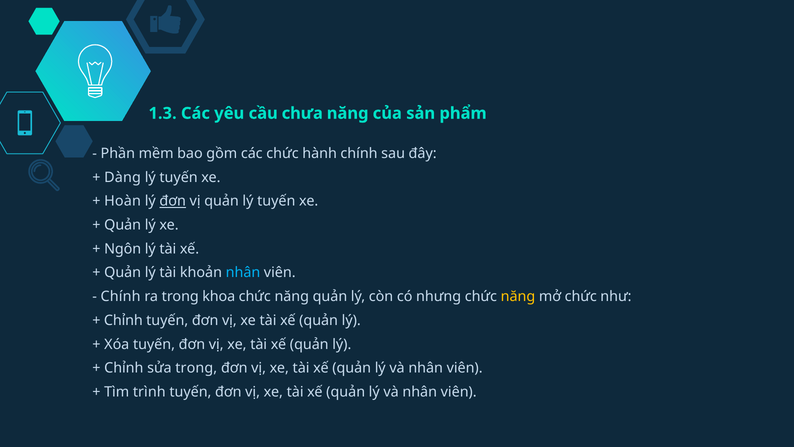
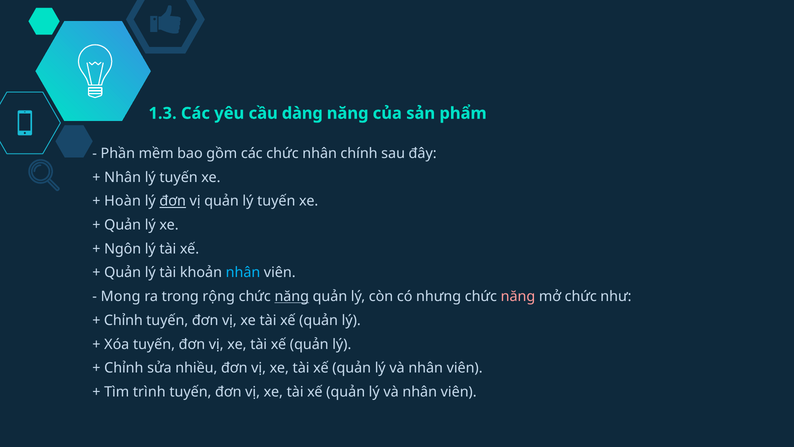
chưa: chưa -> dàng (302, 113)
chức hành: hành -> nhân (320, 153)
Dàng: Dàng -> Nhân (123, 177)
Chính: Chính -> Mong (121, 296)
khoa: khoa -> rộng (219, 296)
năng underline: none -> present (292, 296)
năng colour: yellow -> pink (518, 296)
sửa trong: trong -> nhiều (196, 368)
